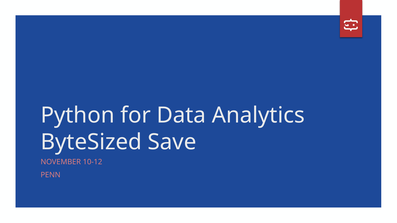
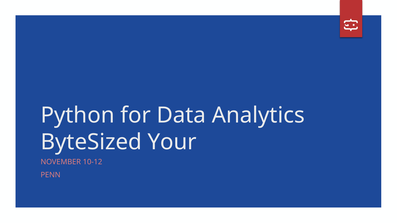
Save: Save -> Your (172, 142)
